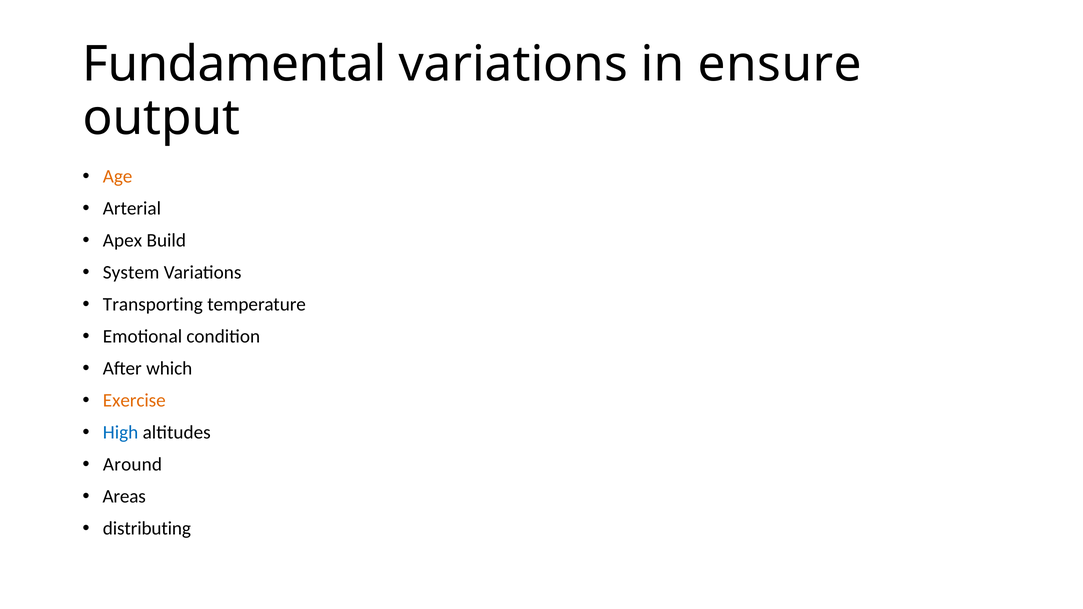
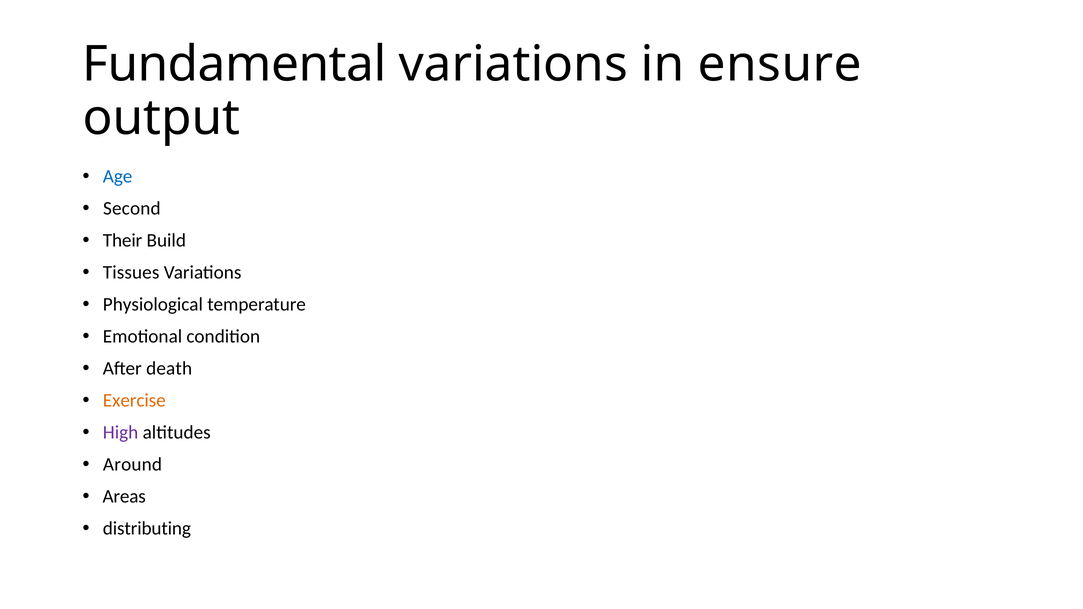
Age colour: orange -> blue (118, 176)
Arterial: Arterial -> Second (132, 208)
Apex: Apex -> Their (123, 240)
System: System -> Tissues (131, 272)
Transporting: Transporting -> Physiological (153, 304)
which: which -> death (169, 369)
High colour: blue -> purple (121, 433)
